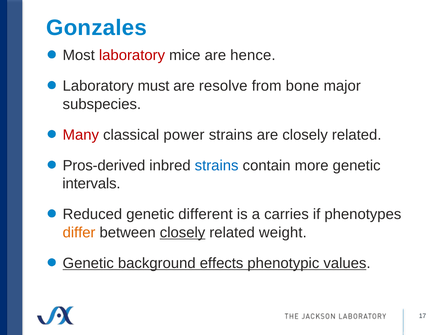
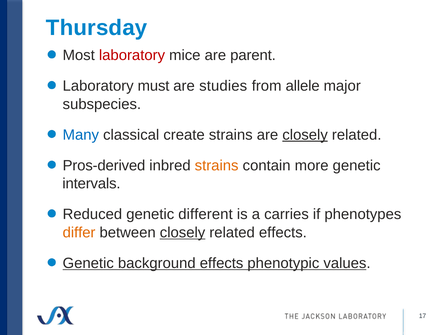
Gonzales: Gonzales -> Thursday (97, 28)
hence: hence -> parent (253, 55)
resolve: resolve -> studies (223, 86)
bone: bone -> allele (303, 86)
Many colour: red -> blue (81, 135)
power: power -> create (184, 135)
closely underline: none -> present (305, 135)
strains colour: blue -> orange (217, 165)
related weight: weight -> effects (283, 232)
